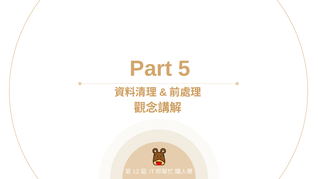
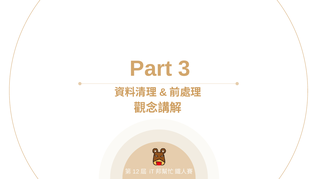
5: 5 -> 3 (184, 69)
